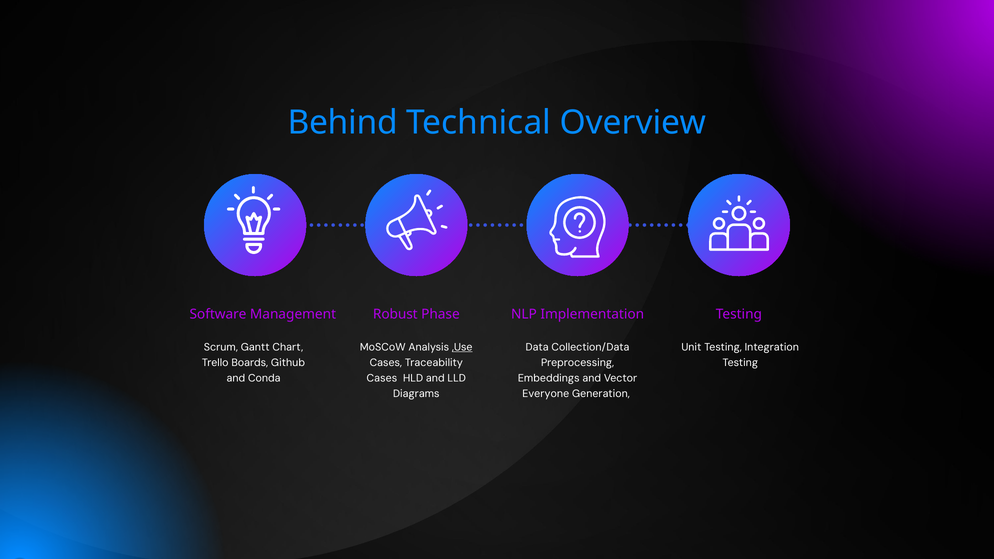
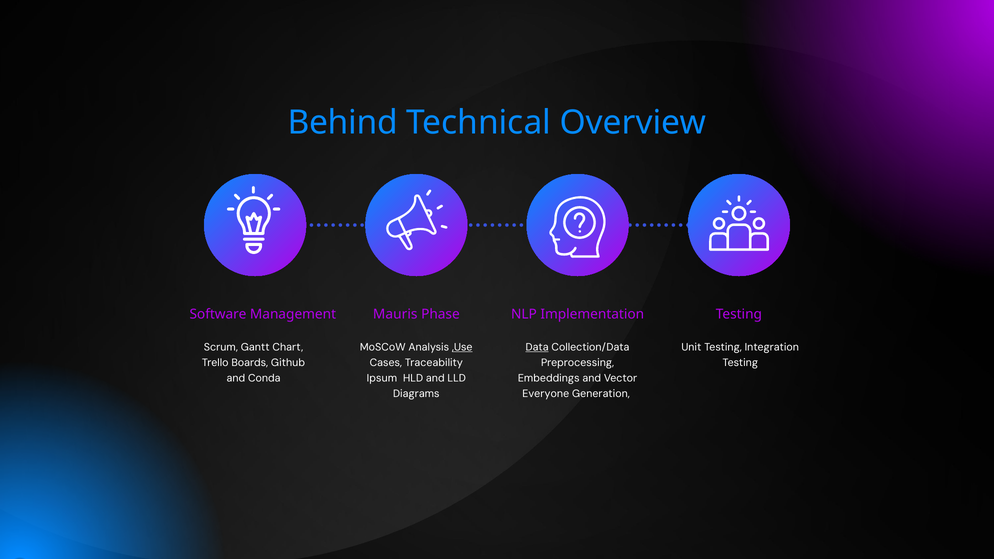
Robust: Robust -> Mauris (395, 314)
Data underline: none -> present (537, 347)
Cases: Cases -> Ipsum (382, 378)
